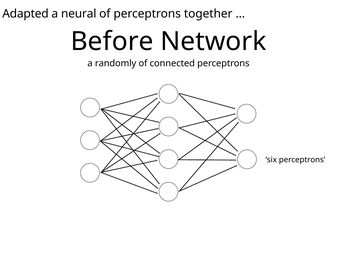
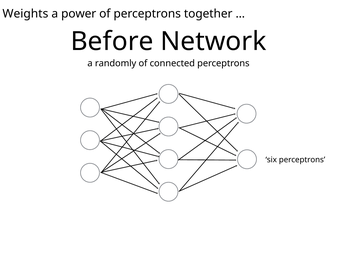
Adapted: Adapted -> Weights (25, 14)
neural: neural -> power (79, 14)
